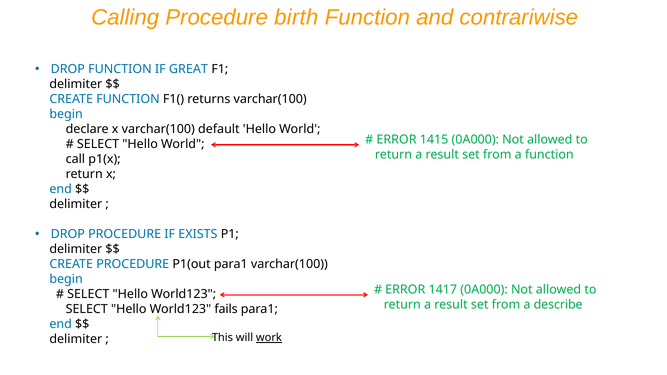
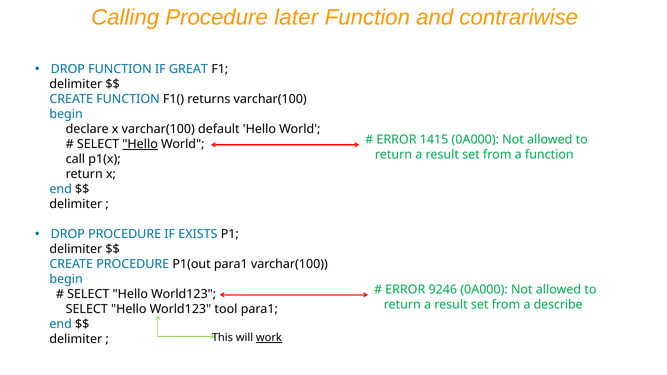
birth: birth -> later (296, 17)
Hello underline: none -> present (140, 144)
1417: 1417 -> 9246 (443, 290)
fails: fails -> tool (226, 309)
